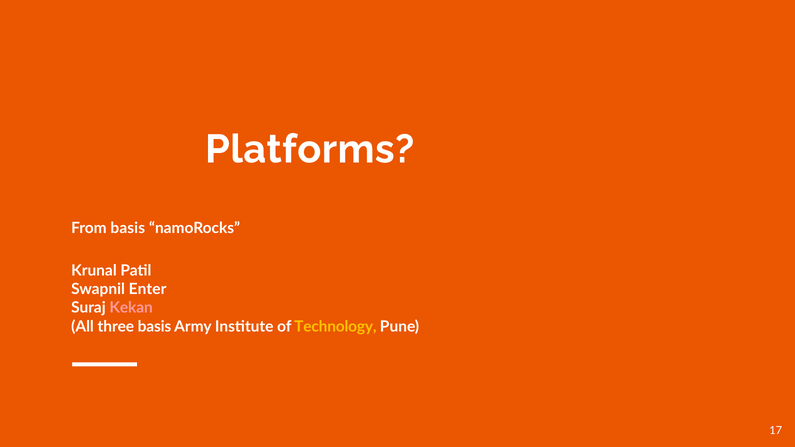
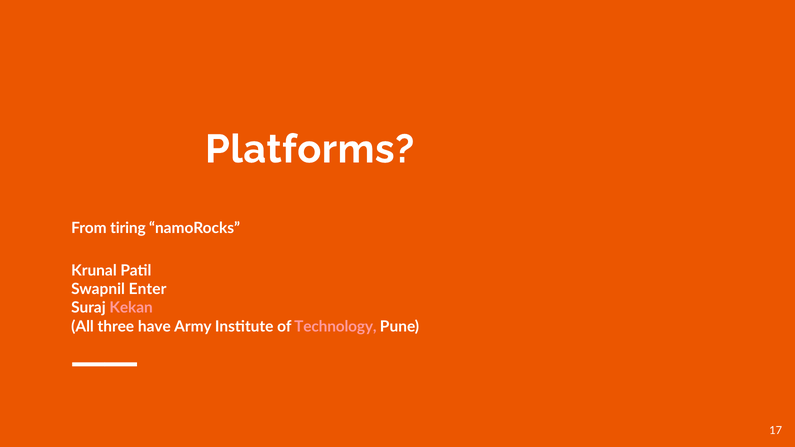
From basis: basis -> tiring (128, 228)
three basis: basis -> have (154, 327)
Technology colour: yellow -> pink (335, 327)
